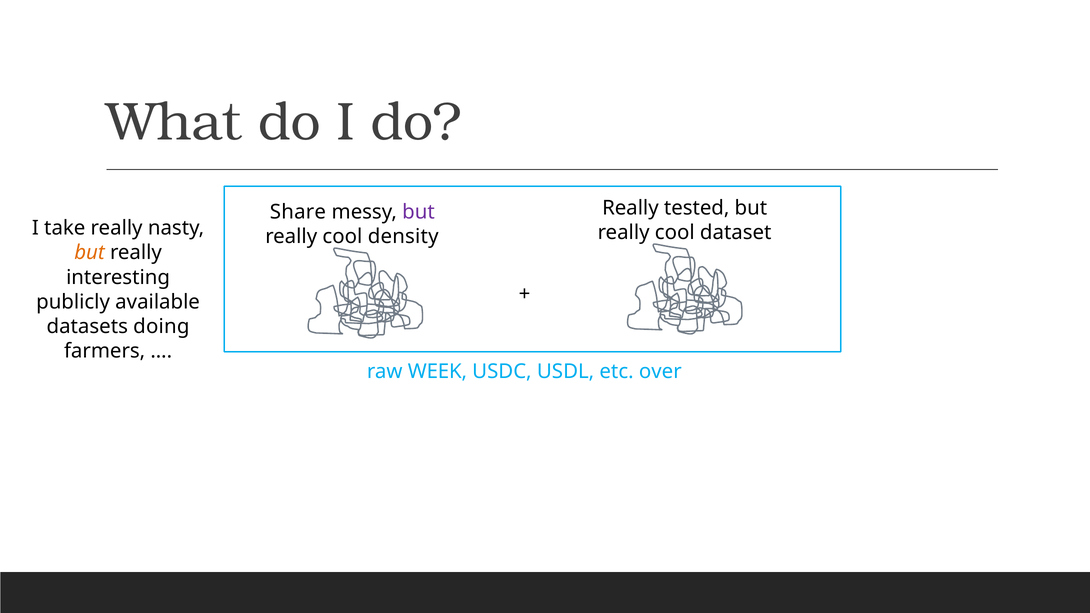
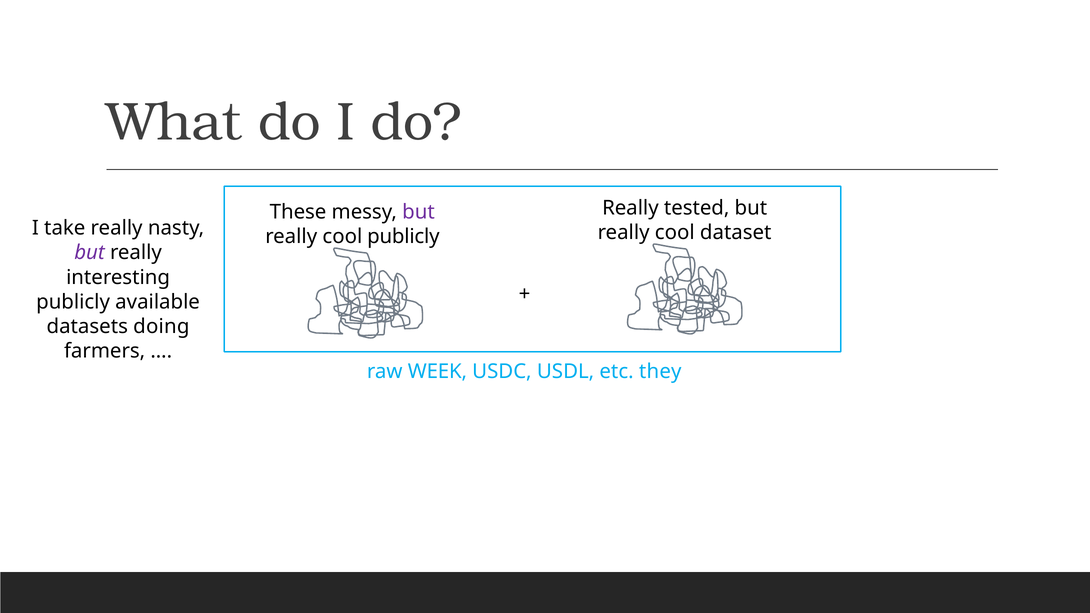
Share: Share -> These (298, 212)
cool density: density -> publicly (403, 237)
but colour: orange -> purple (89, 253)
over: over -> they (660, 372)
